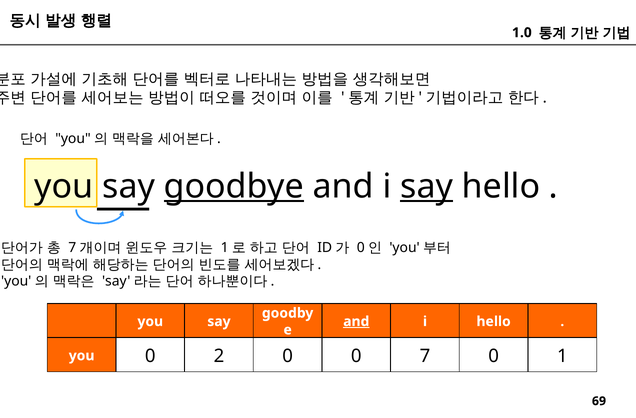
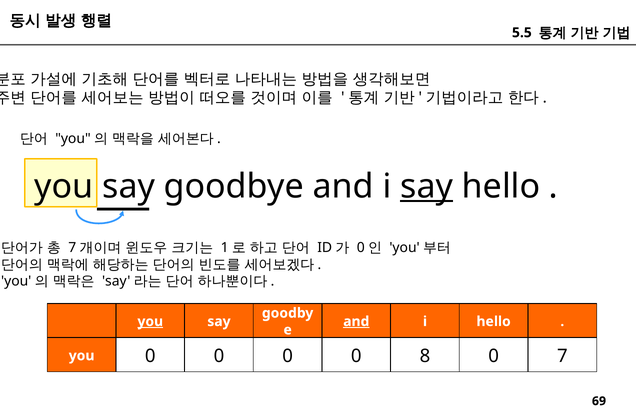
1.0: 1.0 -> 5.5 (522, 33)
goodbye underline: present -> none (234, 186)
you underline: none -> present (150, 321)
you 0 2: 2 -> 0 (219, 356)
7: 7 -> 8 (425, 356)
1: 1 -> 7 (562, 356)
